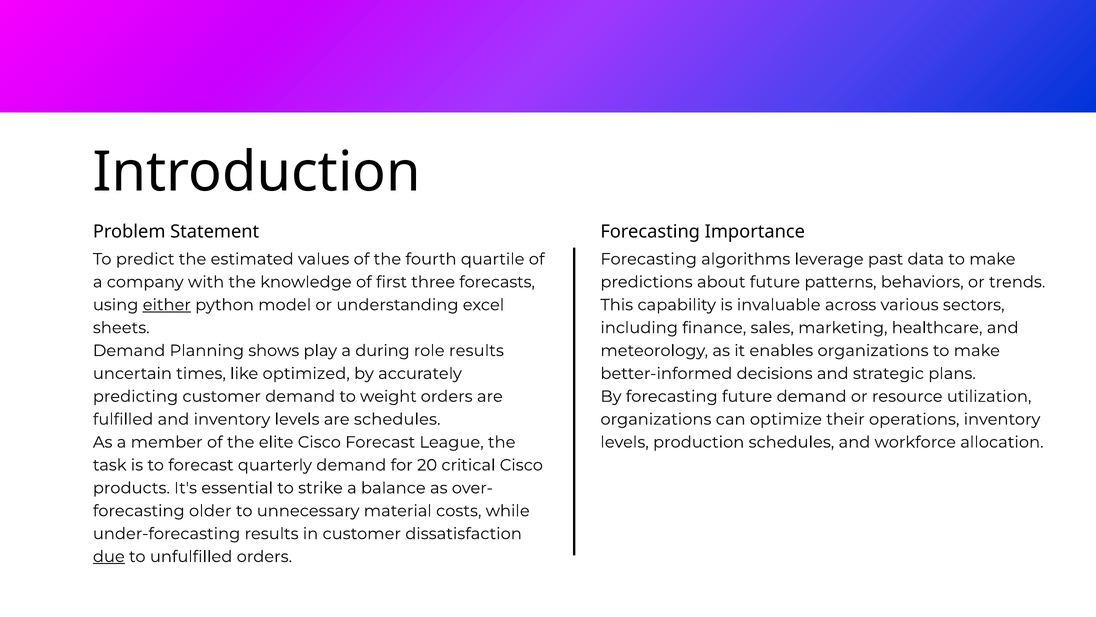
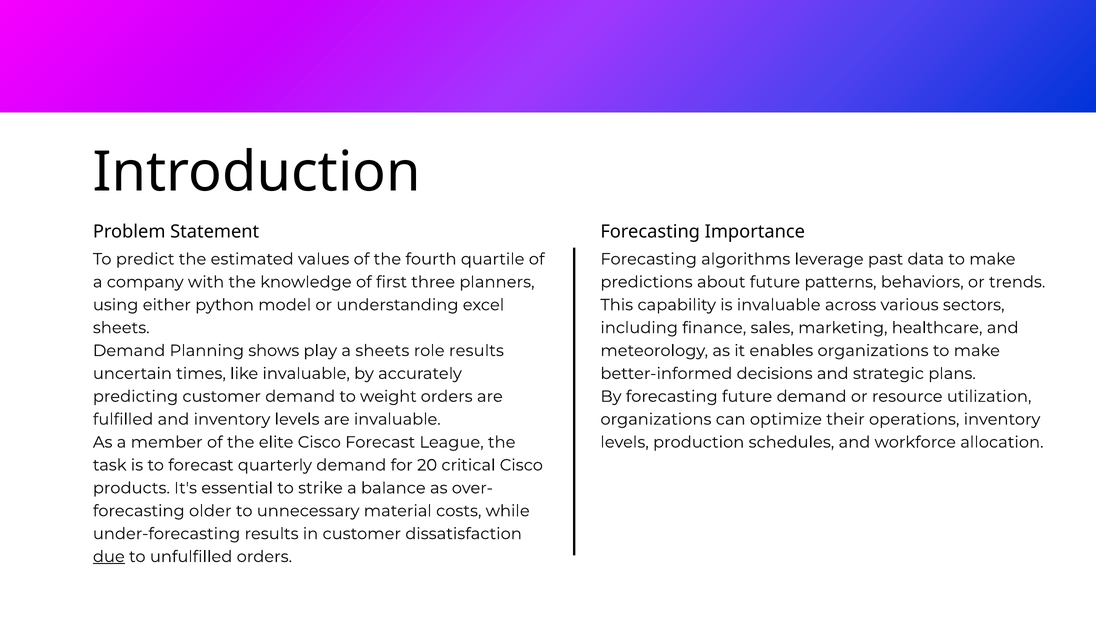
forecasts: forecasts -> planners (497, 282)
either underline: present -> none (167, 305)
a during: during -> sheets (382, 350)
like optimized: optimized -> invaluable (306, 373)
are schedules: schedules -> invaluable (397, 419)
